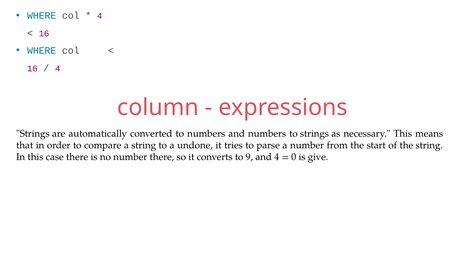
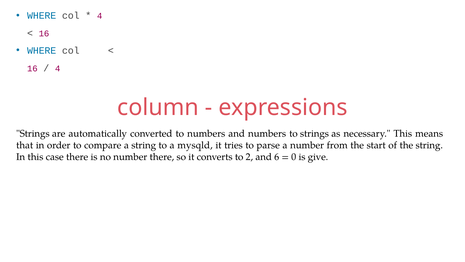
undone: undone -> mysqld (195, 145)
9: 9 -> 2 (249, 157)
and 4: 4 -> 6 (277, 157)
